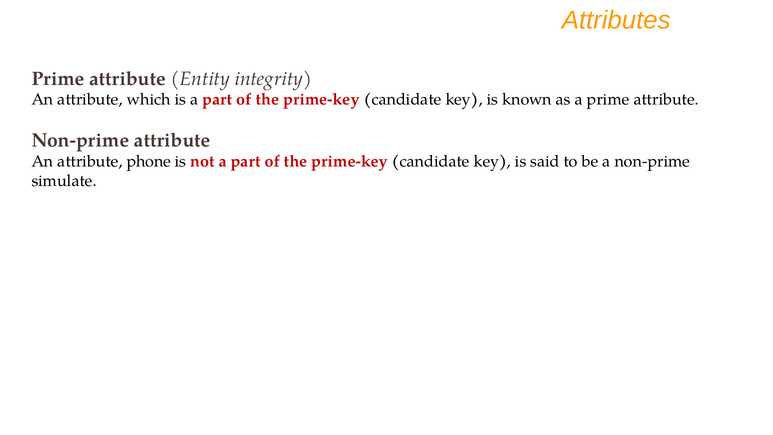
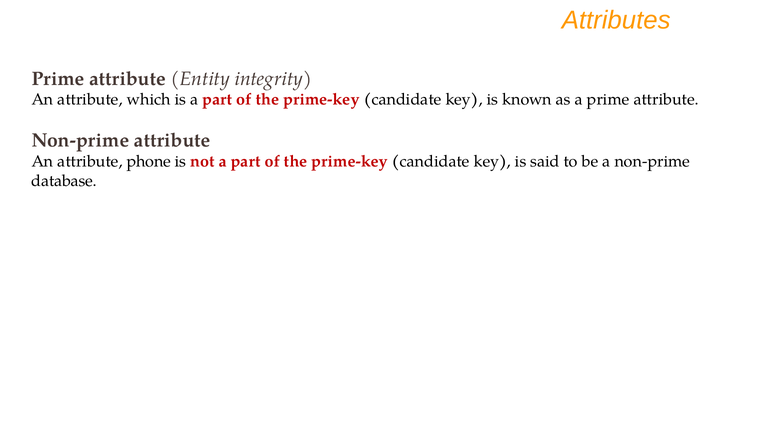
simulate: simulate -> database (64, 181)
